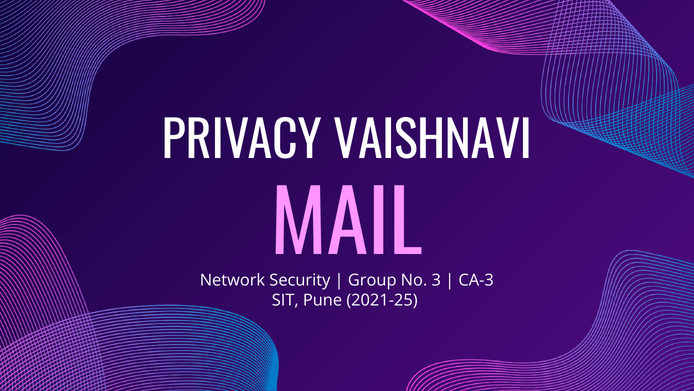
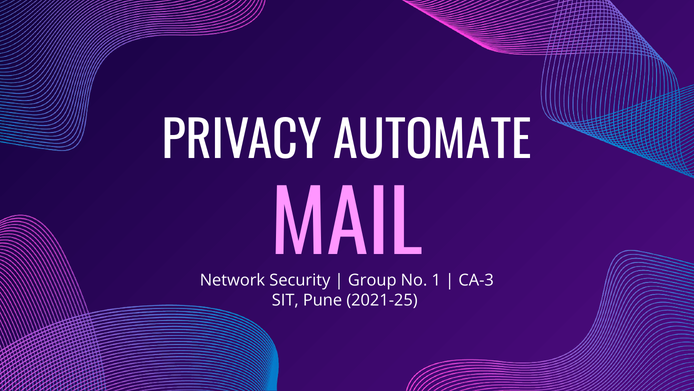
VAISHNAVI: VAISHNAVI -> AUTOMATE (432, 141)
3: 3 -> 1 (436, 280)
